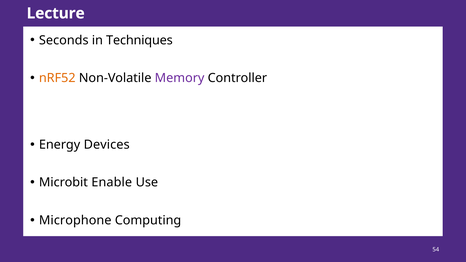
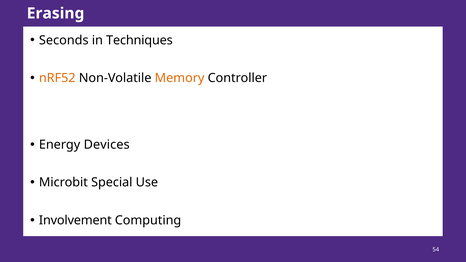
Lecture: Lecture -> Erasing (56, 13)
Memory colour: purple -> orange (180, 78)
Enable: Enable -> Special (112, 183)
Microphone: Microphone -> Involvement (75, 220)
